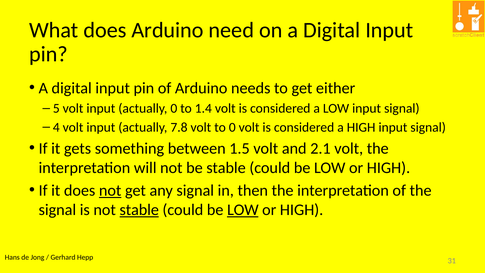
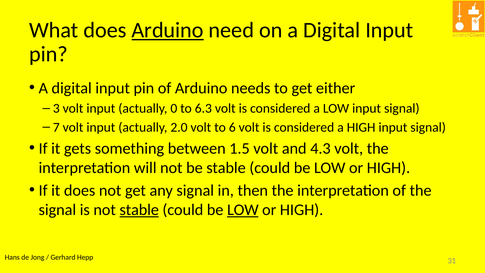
Arduino underline: none -> present (168, 30)
5: 5 -> 3 (56, 108)
1.4: 1.4 -> 6.3 (203, 108)
4: 4 -> 7 (56, 127)
7.8: 7.8 -> 2.0 (179, 127)
to 0: 0 -> 6 (232, 127)
2.1: 2.1 -> 4.3 (320, 148)
not underline: present -> none (110, 190)
